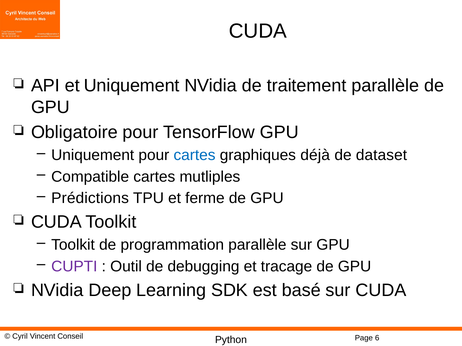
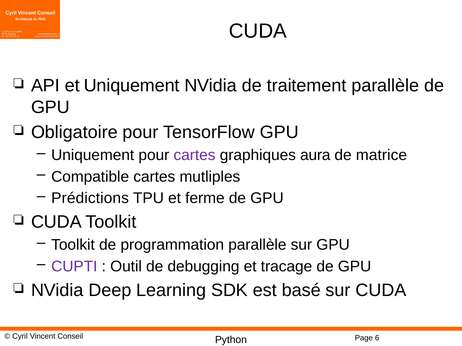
cartes colour: blue -> purple (195, 155)
déjà: déjà -> aura (315, 155)
dataset: dataset -> matrice (381, 155)
